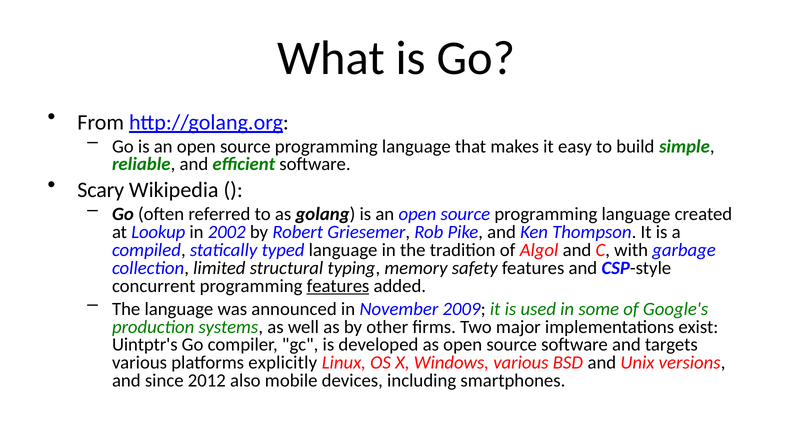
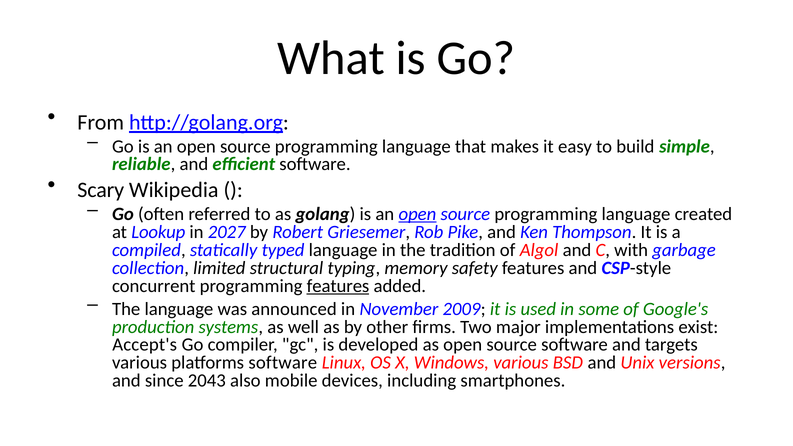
open underline: none -> present (417, 214)
2002: 2002 -> 2027 (227, 232)
Uintptr's: Uintptr's -> Accept's (145, 345)
platforms explicitly: explicitly -> software (283, 363)
2012: 2012 -> 2043 (207, 381)
